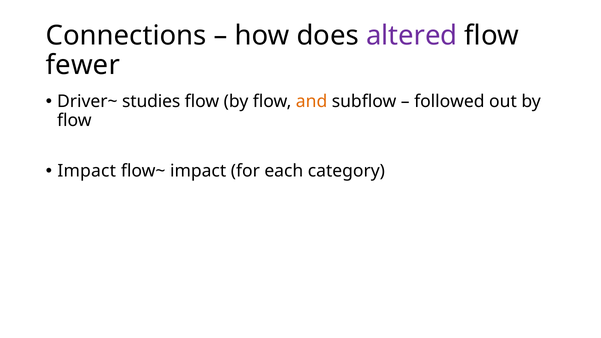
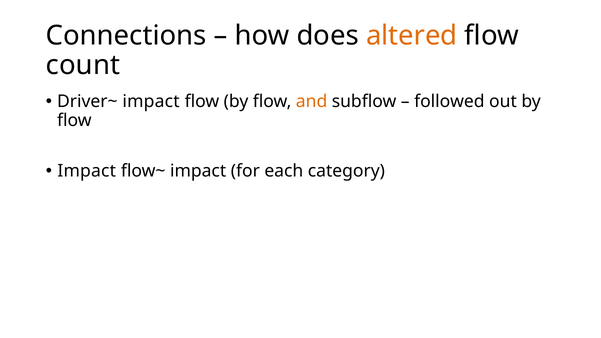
altered colour: purple -> orange (412, 36)
fewer: fewer -> count (83, 65)
Driver~ studies: studies -> impact (151, 102)
